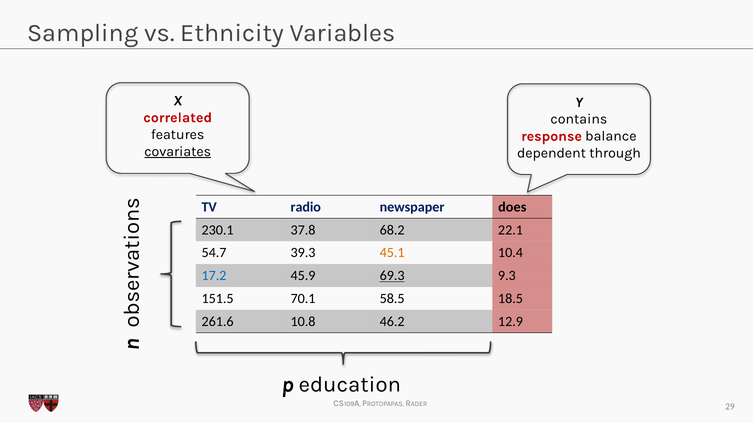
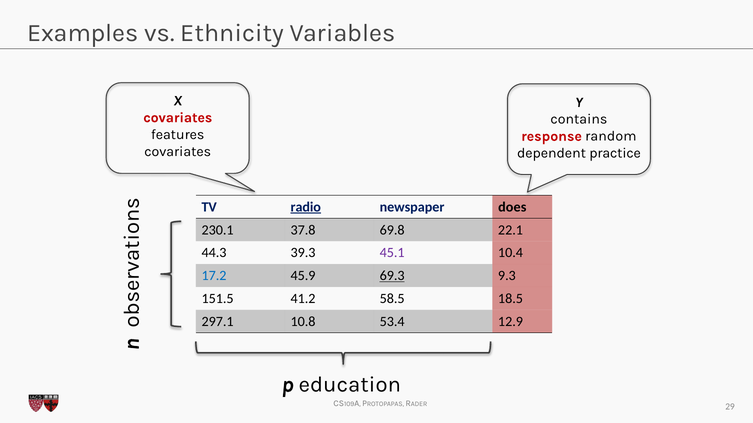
Sampling: Sampling -> Examples (83, 33)
correlated: correlated -> covariates (178, 118)
balance: balance -> random (611, 136)
covariates underline: present -> none (178, 152)
through: through -> practice (615, 153)
radio underline: none -> present (306, 207)
68.2: 68.2 -> 69.8 (392, 230)
54.7: 54.7 -> 44.3 (214, 253)
45.1 colour: orange -> purple (392, 253)
70.1: 70.1 -> 41.2 (303, 299)
261.6: 261.6 -> 297.1 (218, 322)
46.2: 46.2 -> 53.4 (392, 322)
